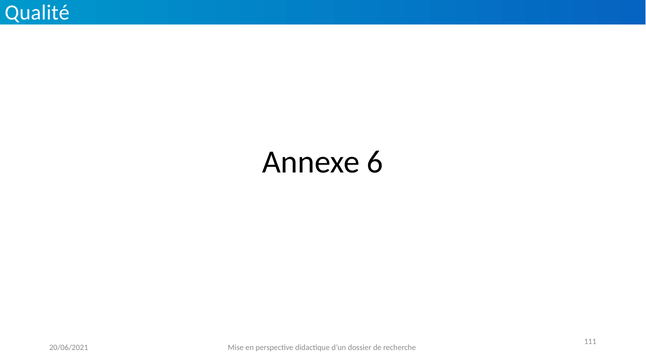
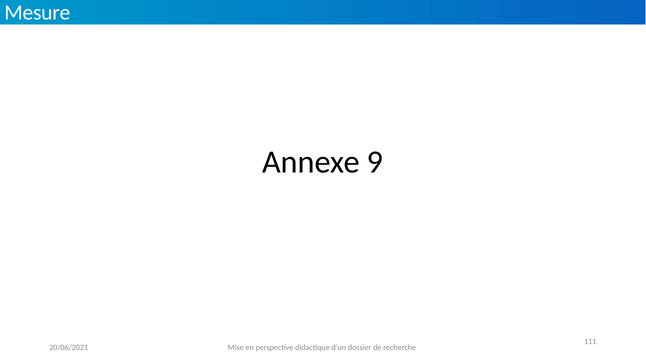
Qualité: Qualité -> Mesure (37, 13)
6: 6 -> 9 (375, 162)
